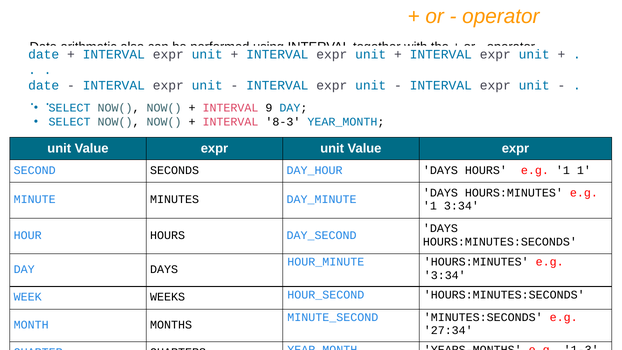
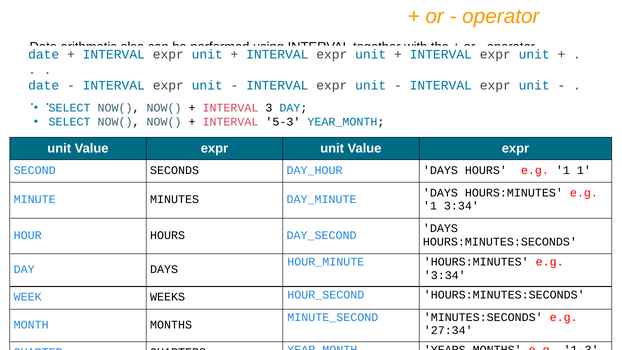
9: 9 -> 3 (269, 108)
8-3: 8-3 -> 5-3 (283, 122)
